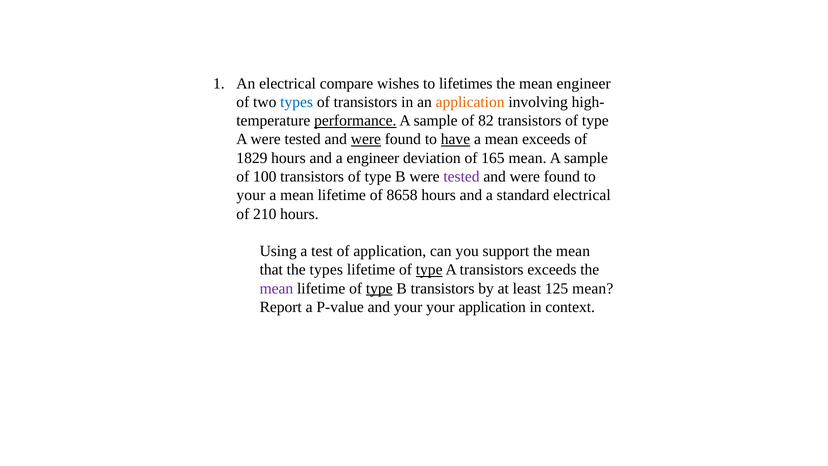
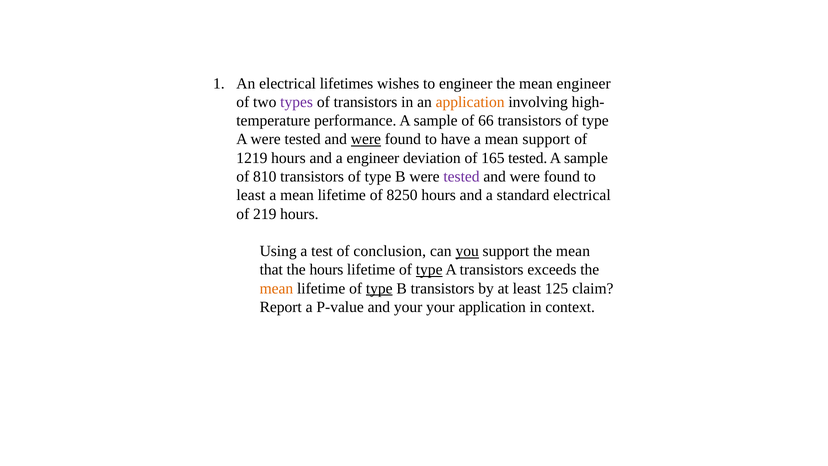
compare: compare -> lifetimes (347, 83)
to lifetimes: lifetimes -> engineer (466, 83)
types colour: blue -> purple (297, 102)
performance underline: present -> none (355, 121)
82: 82 -> 66 (486, 121)
have underline: present -> none (455, 139)
mean exceeds: exceeds -> support (546, 139)
1829: 1829 -> 1219 (252, 158)
165 mean: mean -> tested (528, 158)
100: 100 -> 810 (265, 177)
your: your -> least (251, 195)
8658: 8658 -> 8250 (402, 195)
210: 210 -> 219 (265, 214)
of application: application -> conclusion (390, 251)
you underline: none -> present (467, 251)
the types: types -> hours (326, 270)
mean colour: purple -> orange (276, 288)
125 mean: mean -> claim (593, 288)
